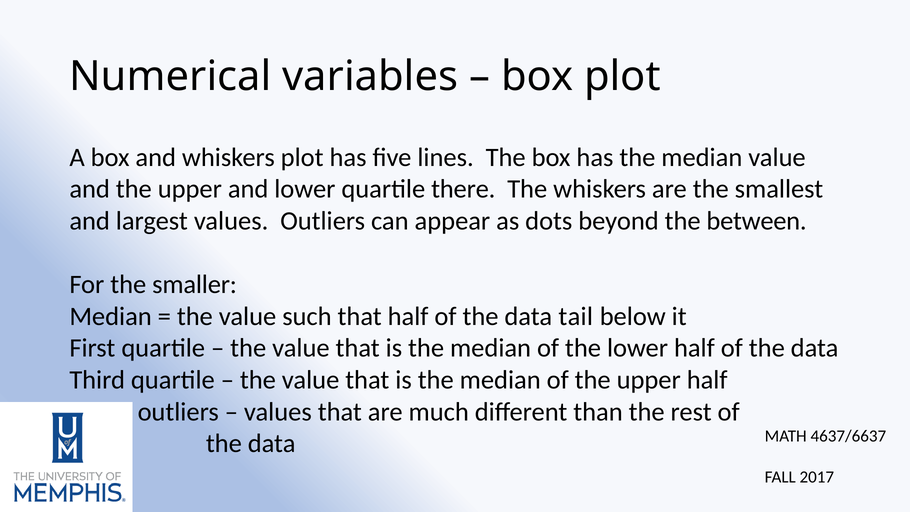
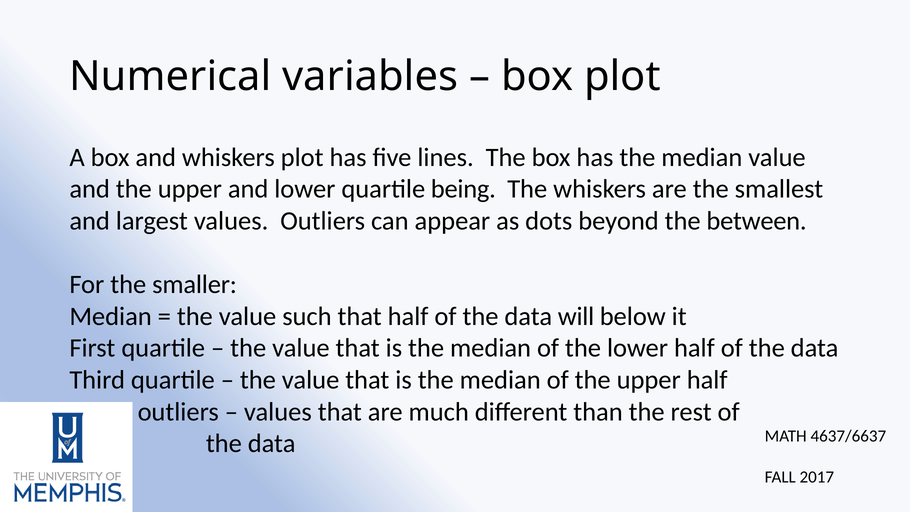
there: there -> being (463, 189)
tail: tail -> will (576, 316)
